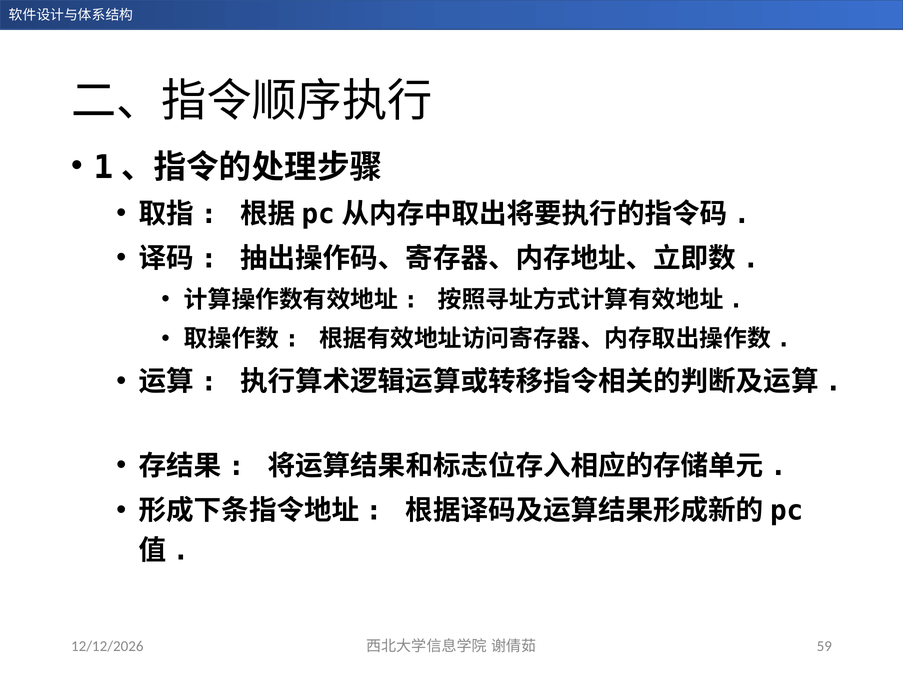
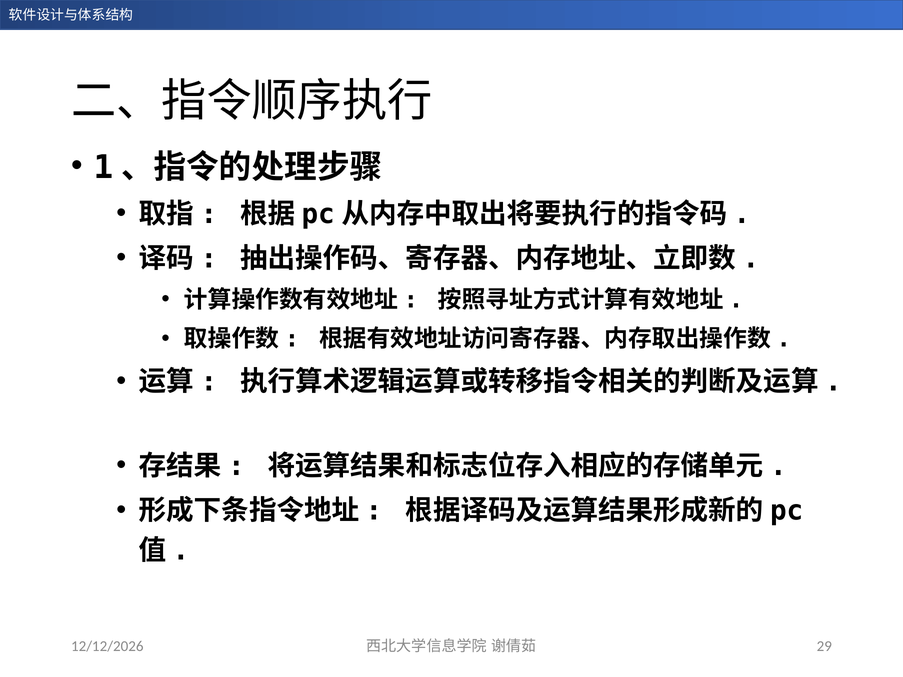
59: 59 -> 29 (824, 647)
